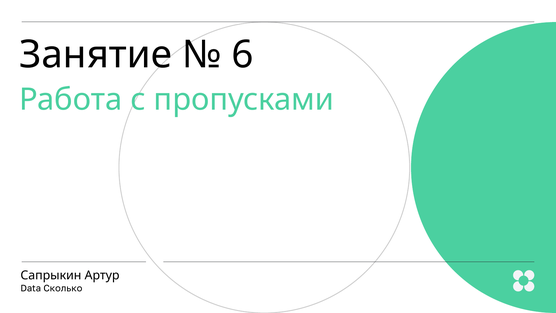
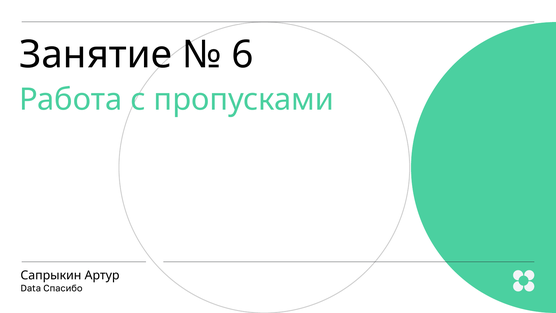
Сколько: Сколько -> Спасибо (63, 288)
